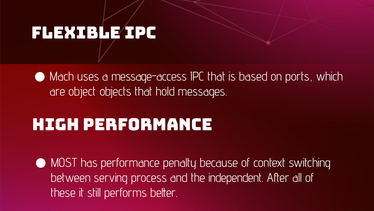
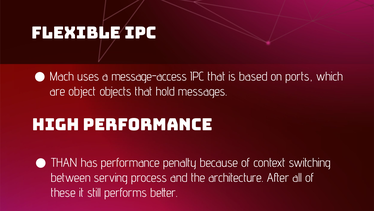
MOST: MOST -> THAN (64, 162)
independent: independent -> architecture (236, 177)
